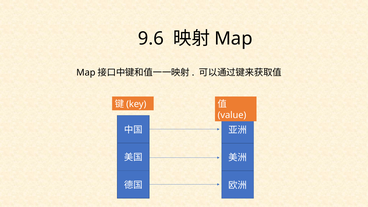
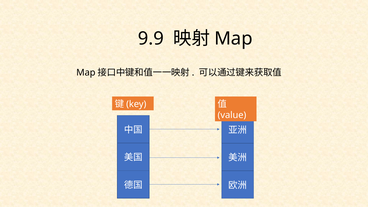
9.6: 9.6 -> 9.9 (151, 39)
